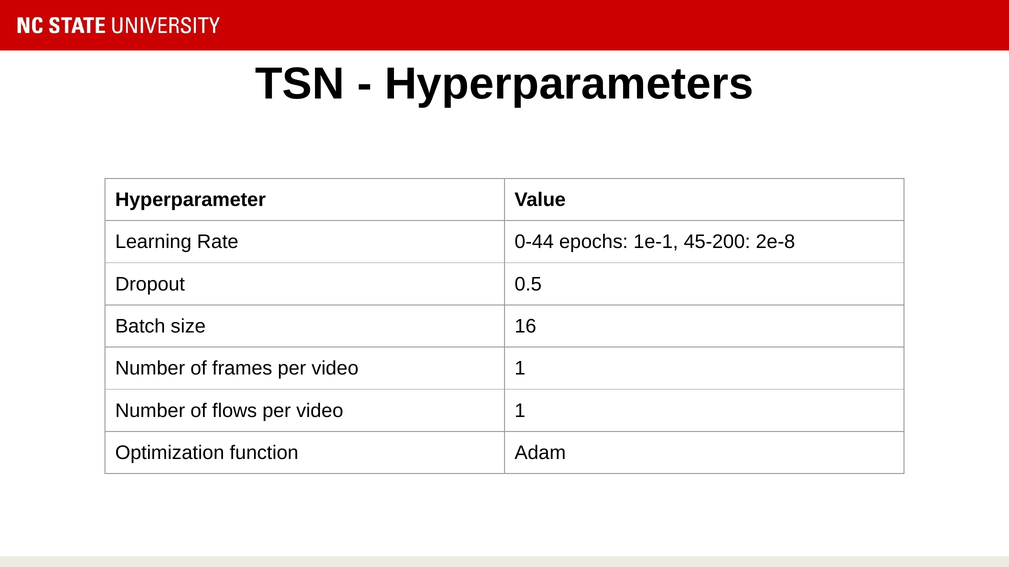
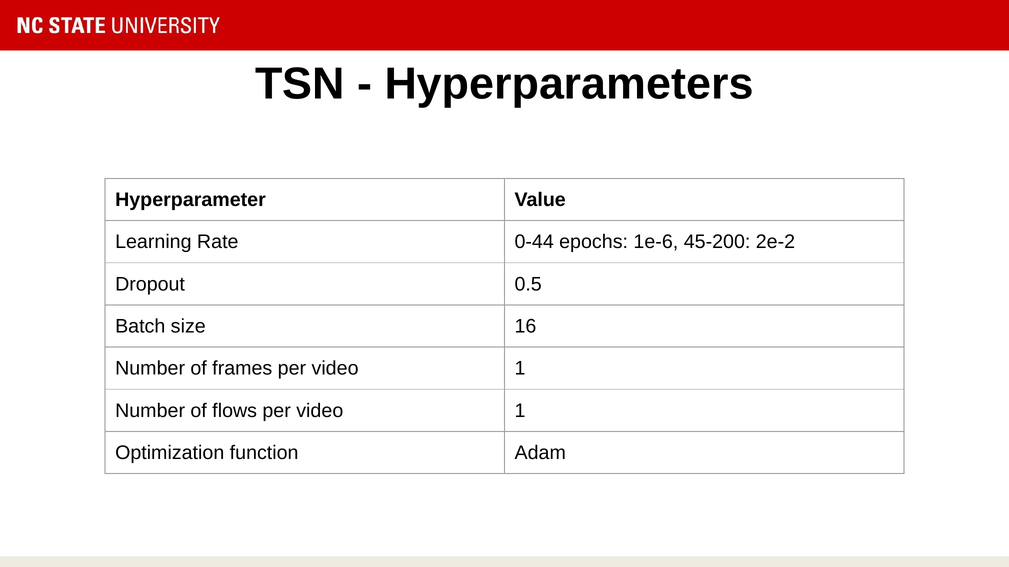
1e-1: 1e-1 -> 1e-6 (656, 242)
2e-8: 2e-8 -> 2e-2 (775, 242)
